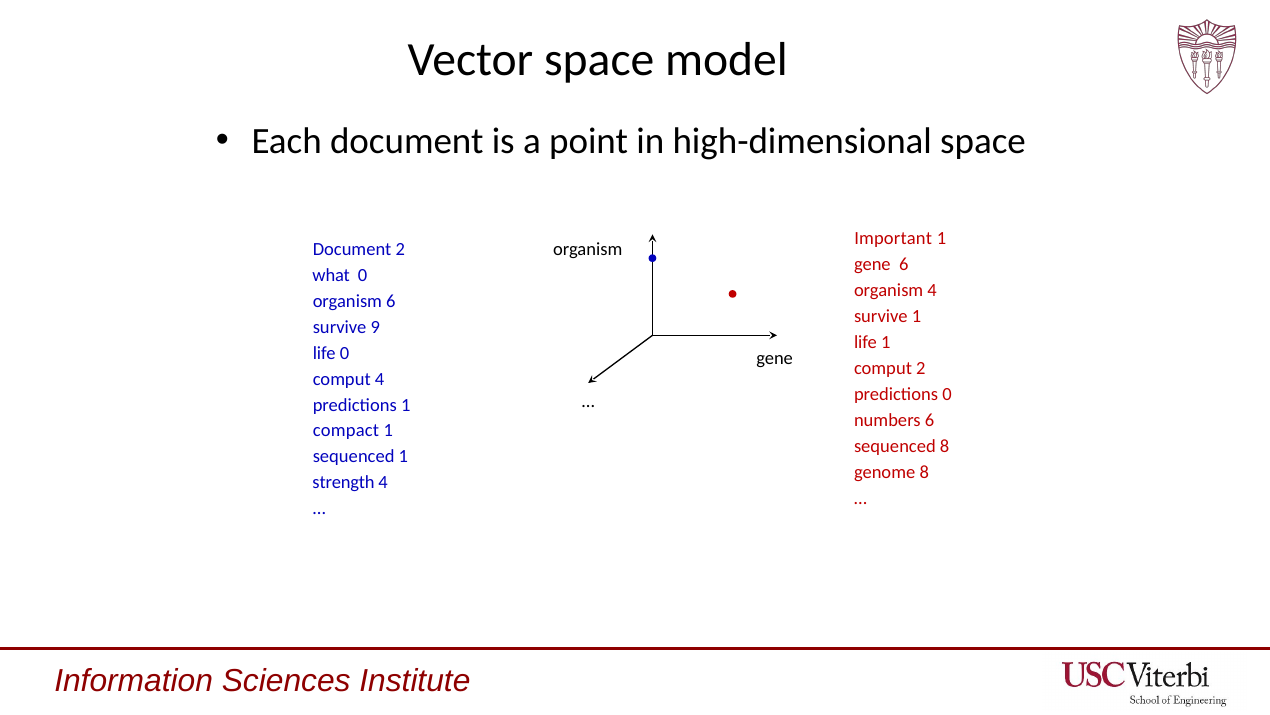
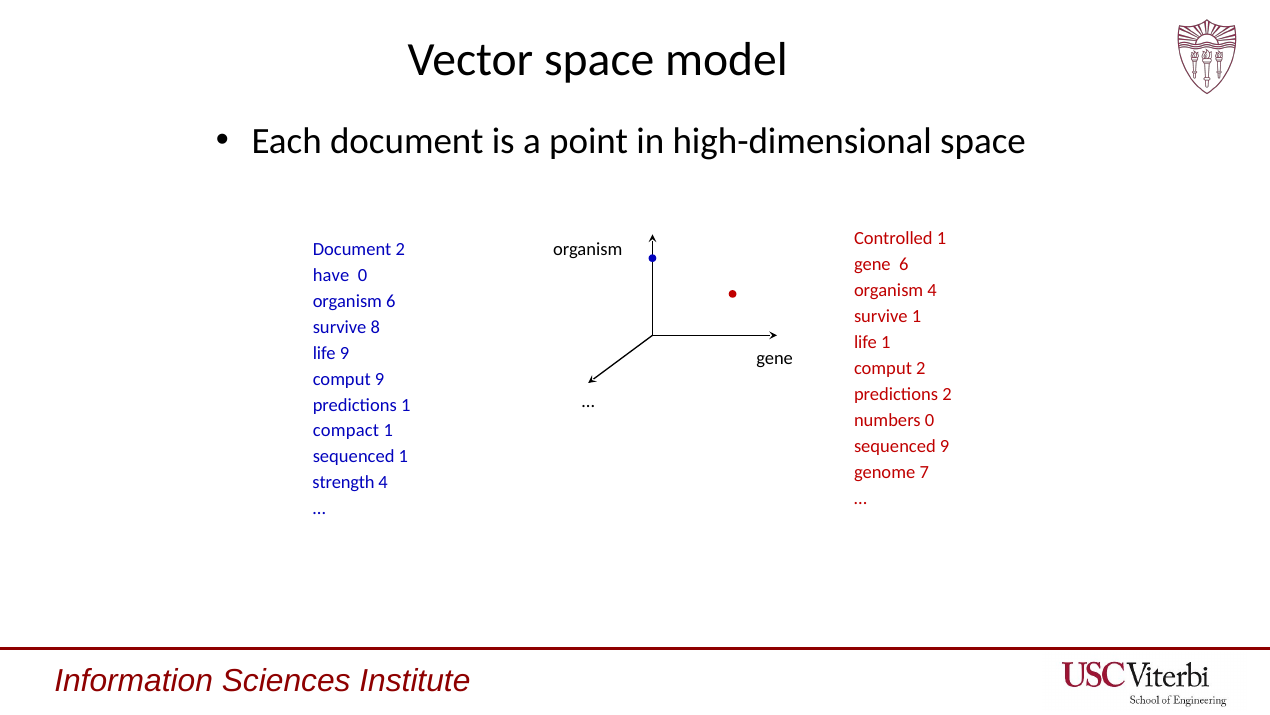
Important: Important -> Controlled (893, 238)
what: what -> have (331, 275)
9: 9 -> 8 (375, 327)
life 0: 0 -> 9 (345, 353)
comput 4: 4 -> 9 (380, 379)
predictions 0: 0 -> 2 (947, 394)
numbers 6: 6 -> 0 (930, 420)
sequenced 8: 8 -> 9 (945, 446)
genome 8: 8 -> 7 (924, 472)
